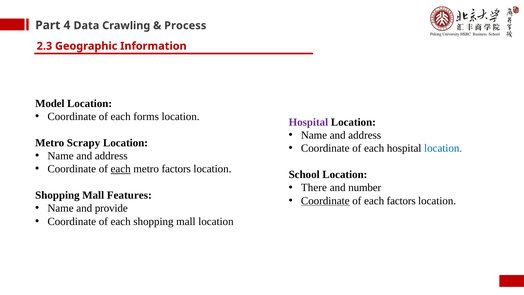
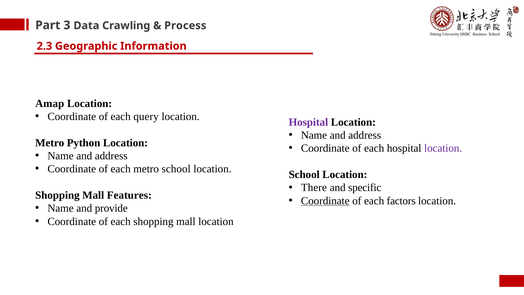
4: 4 -> 3 (67, 25)
Model: Model -> Amap (50, 103)
forms: forms -> query (146, 116)
Scrapy: Scrapy -> Python (84, 143)
location colour: blue -> purple (443, 148)
each underline: present -> none (121, 169)
metro factors: factors -> school (176, 169)
number: number -> specific (365, 188)
